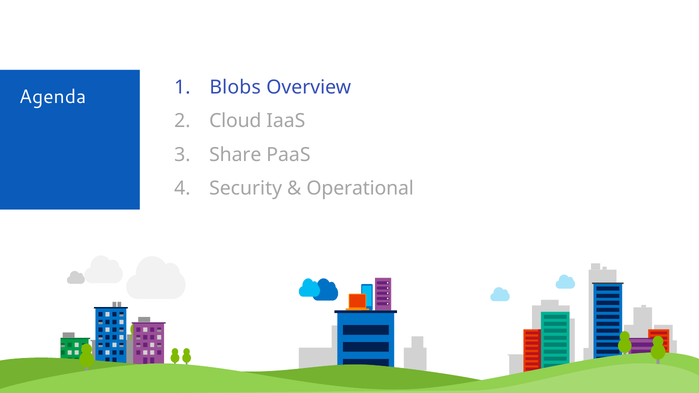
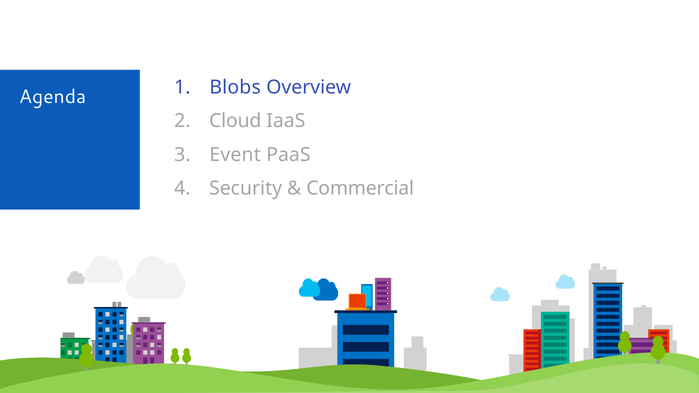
Share: Share -> Event (235, 155)
Operational: Operational -> Commercial (360, 189)
